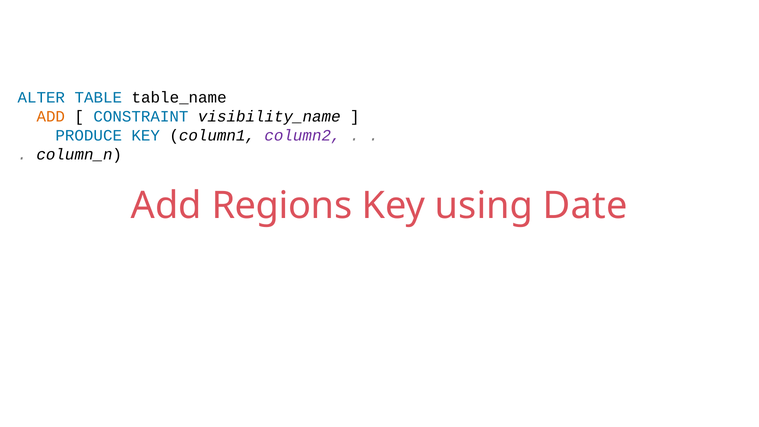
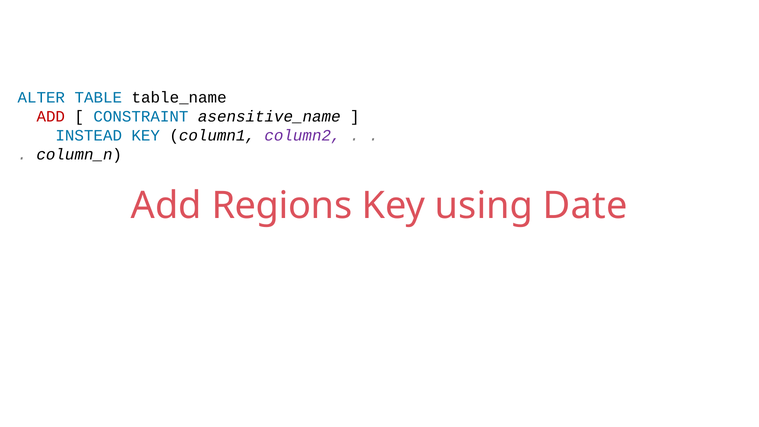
ADD colour: orange -> red (51, 117)
visibility_name: visibility_name -> asensitive_name (269, 117)
PRODUCE: PRODUCE -> INSTEAD (89, 136)
